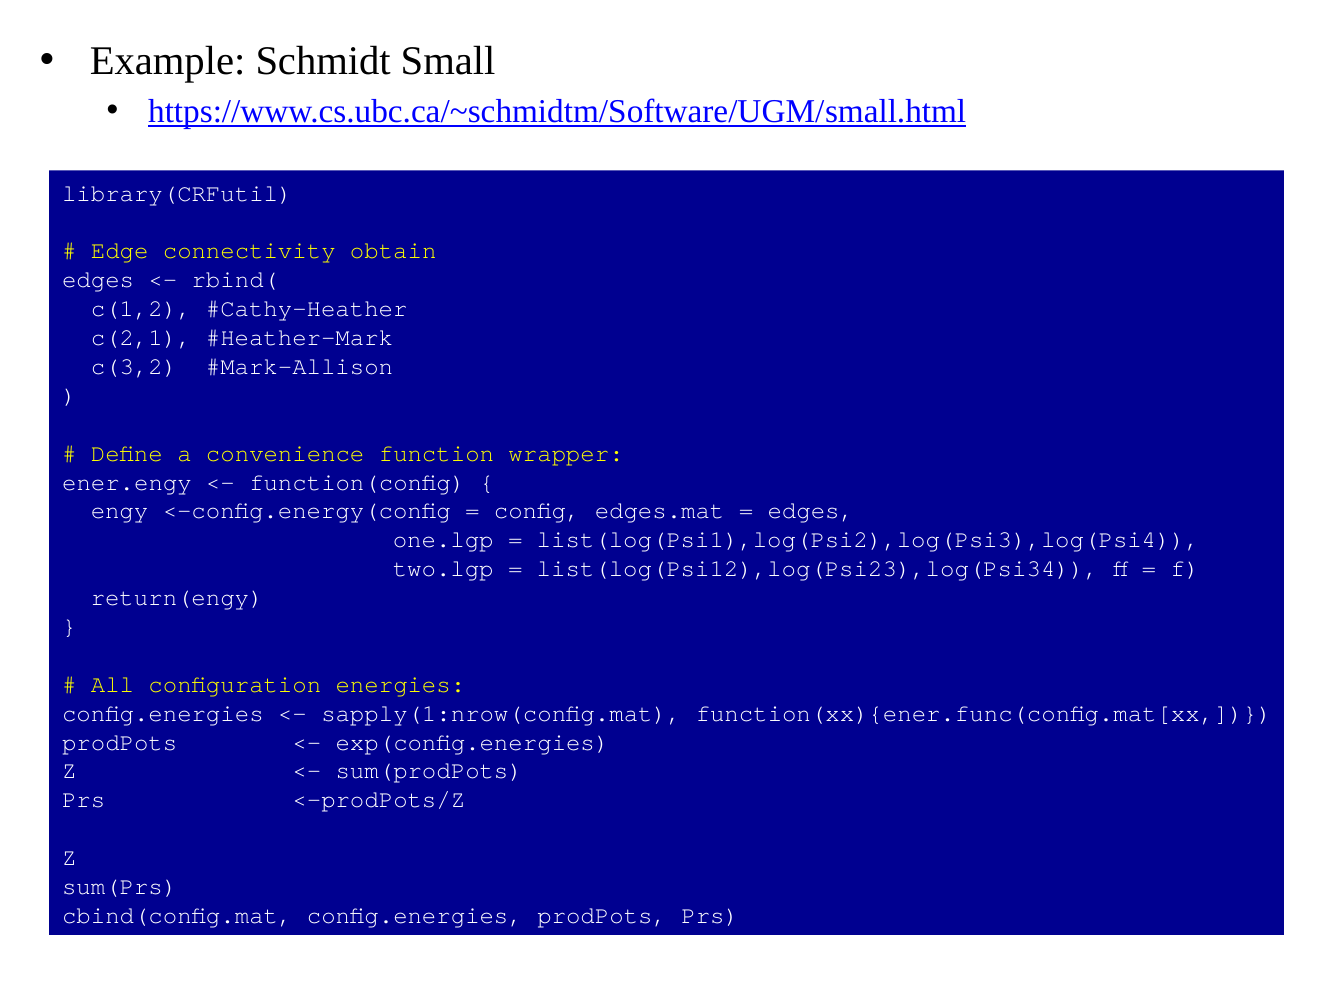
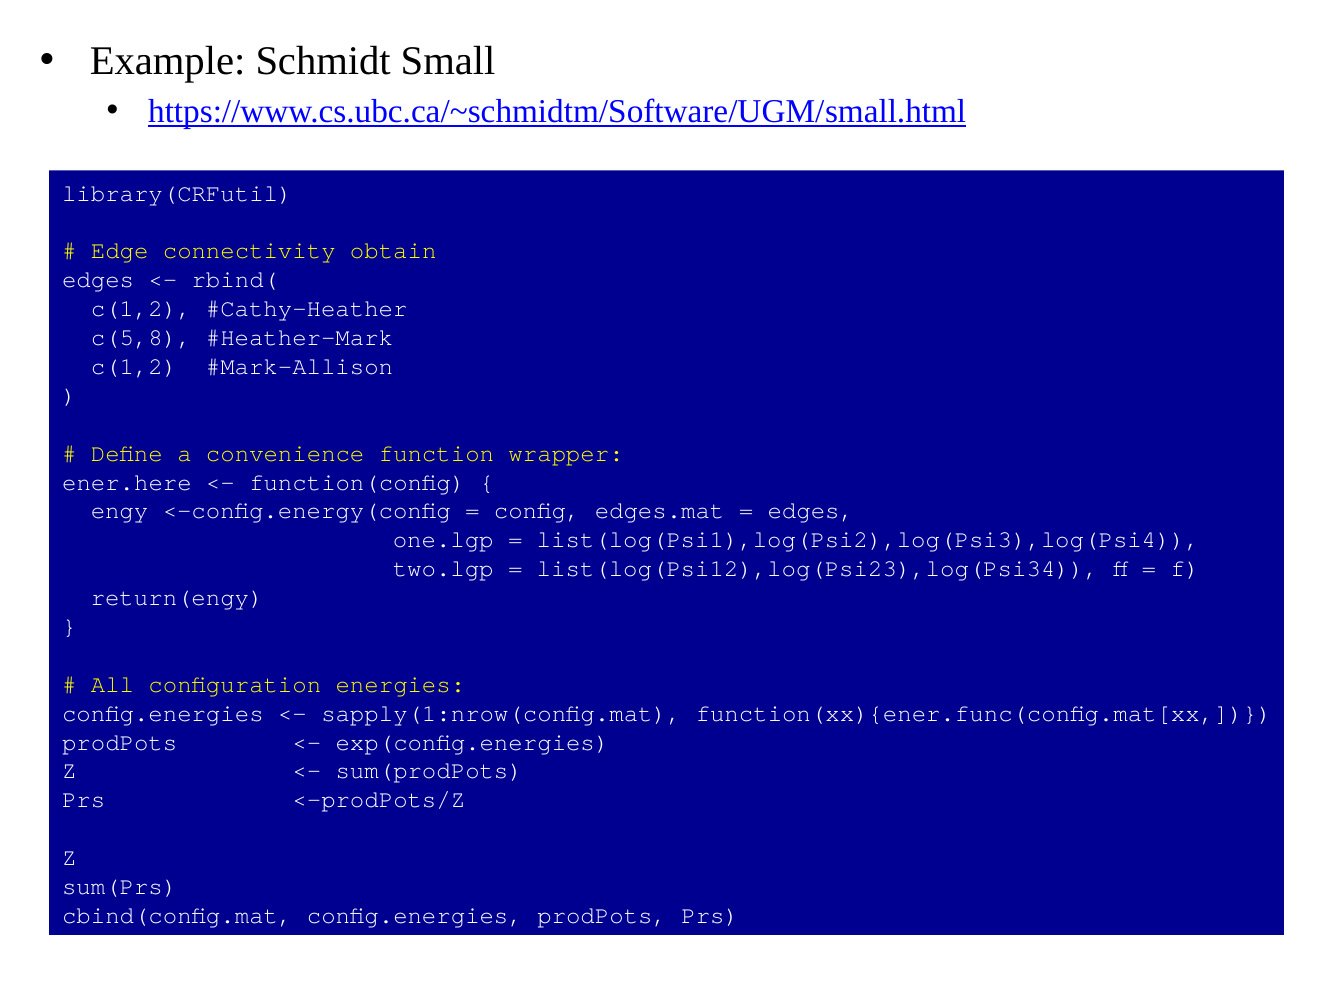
c(2,1: c(2,1 -> c(5,8 (141, 338)
c(3,2: c(3,2 -> c(1,2 (134, 366)
ener.engy: ener.engy -> ener.here (127, 482)
